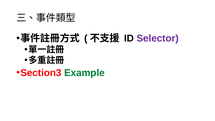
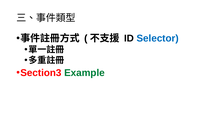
Selector colour: purple -> blue (158, 38)
